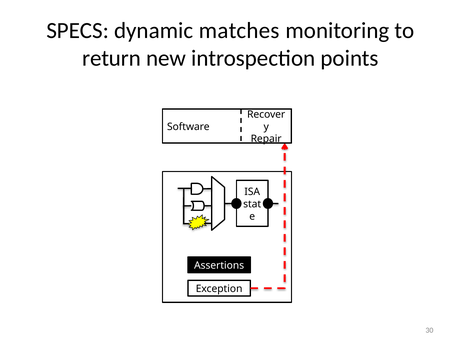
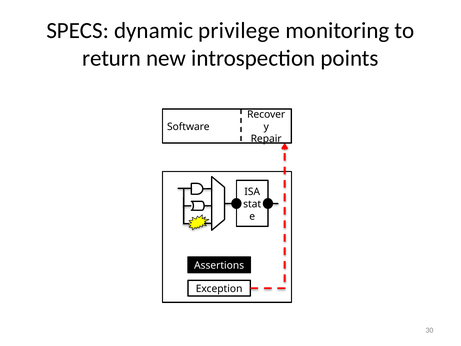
matches: matches -> privilege (239, 30)
